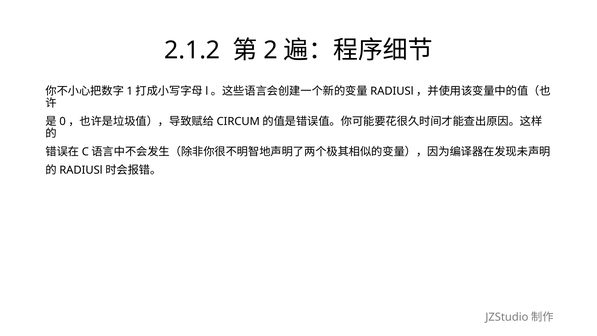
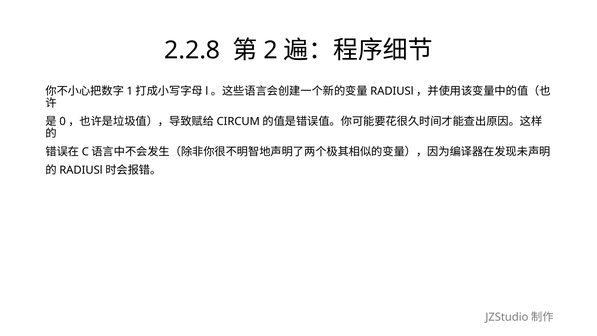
2.1.2: 2.1.2 -> 2.2.8 (192, 50)
